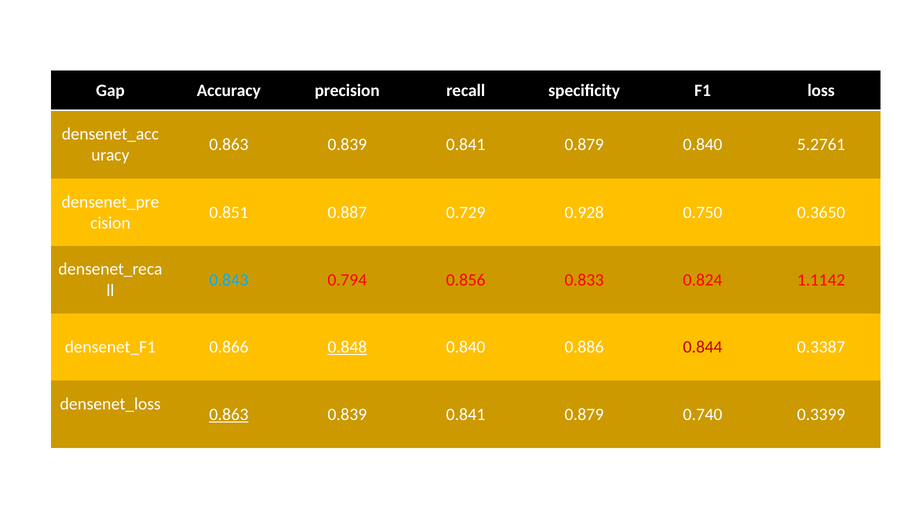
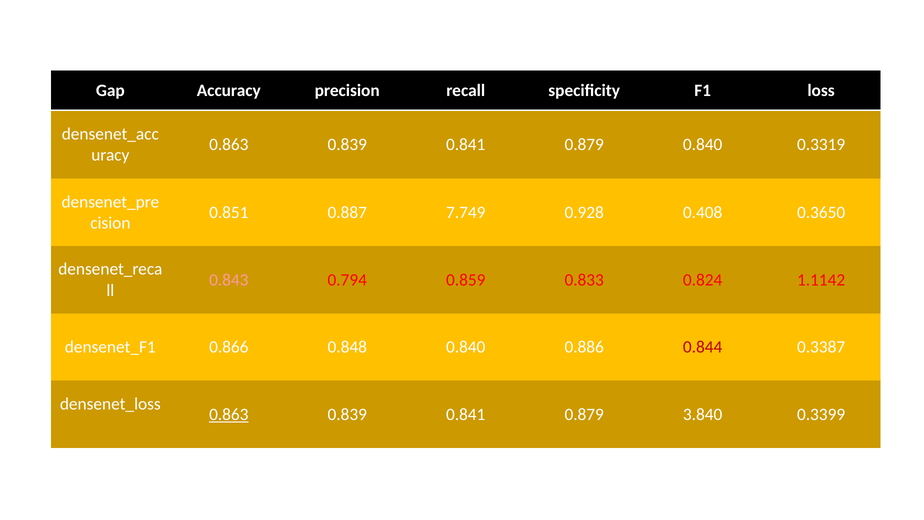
5.2761: 5.2761 -> 0.3319 (821, 145)
0.729: 0.729 -> 7.749 (466, 212)
0.750: 0.750 -> 0.408 (703, 212)
0.843 colour: light blue -> pink (229, 280)
0.856: 0.856 -> 0.859 (466, 280)
0.848 underline: present -> none (347, 347)
0.740: 0.740 -> 3.840 (703, 414)
